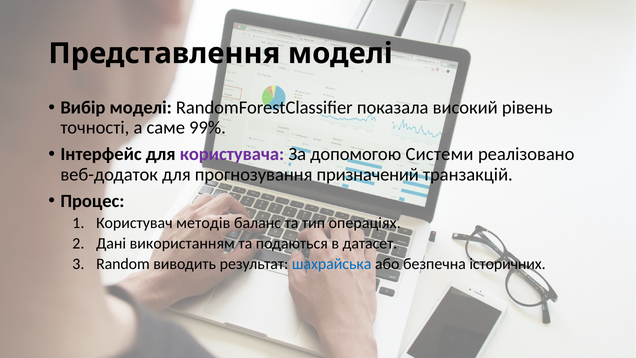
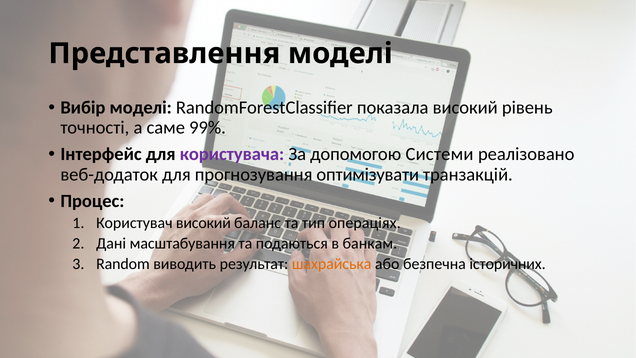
призначений: призначений -> оптимізувати (368, 174)
Користувач методів: методів -> високий (203, 223)
використанням: використанням -> масштабування (182, 243)
датасет: датасет -> банкам (370, 243)
шахрайська colour: blue -> orange (332, 264)
